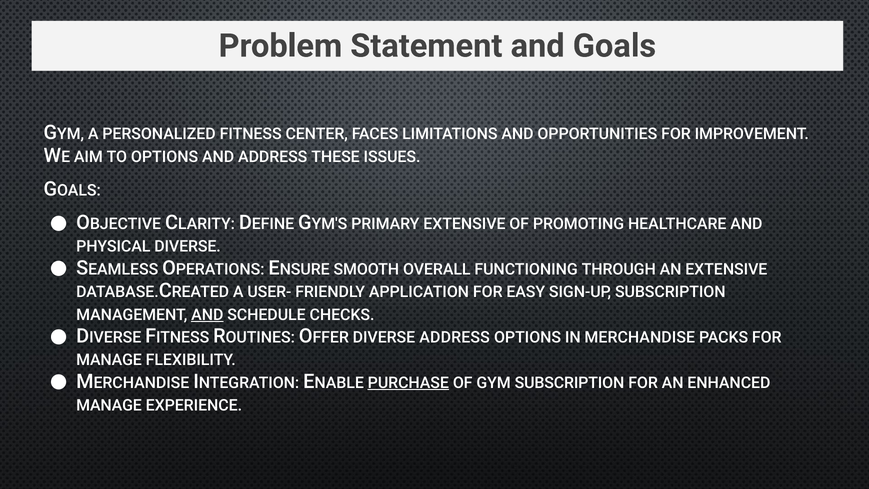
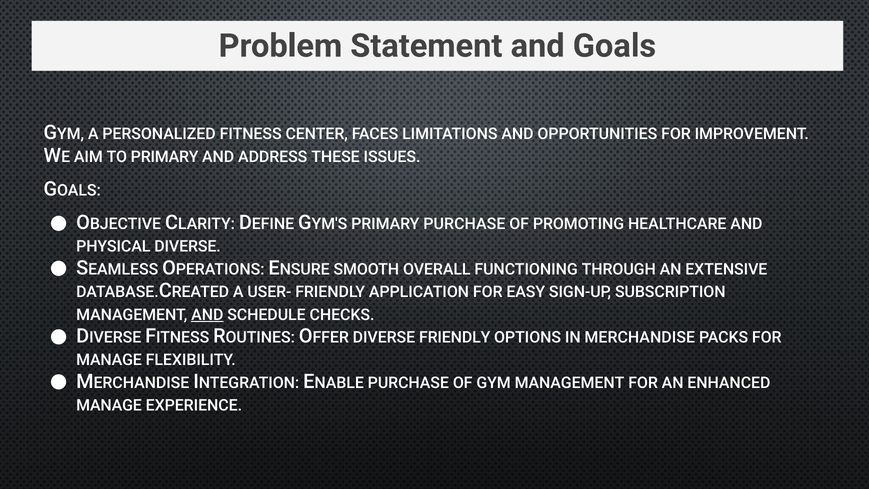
TO OPTIONS: OPTIONS -> PRIMARY (165, 157)
PRIMARY EXTENSIVE: EXTENSIVE -> PURCHASE (464, 224)
DIVERSE ADDRESS: ADDRESS -> FRIENDLY (455, 337)
PURCHASE underline: present -> none (408, 383)
GYM SUBSCRIPTION: SUBSCRIPTION -> MANAGEMENT (569, 383)
